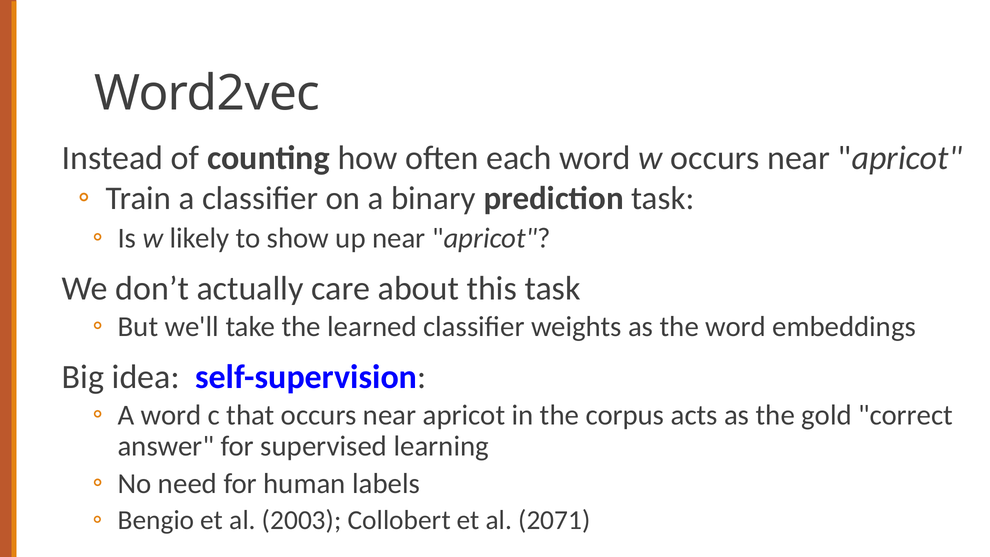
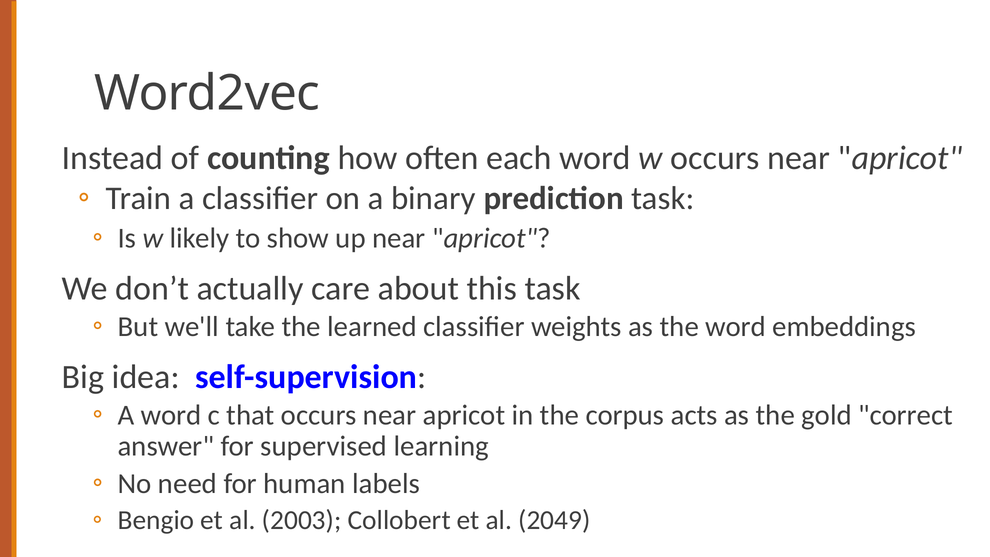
2071: 2071 -> 2049 (554, 520)
